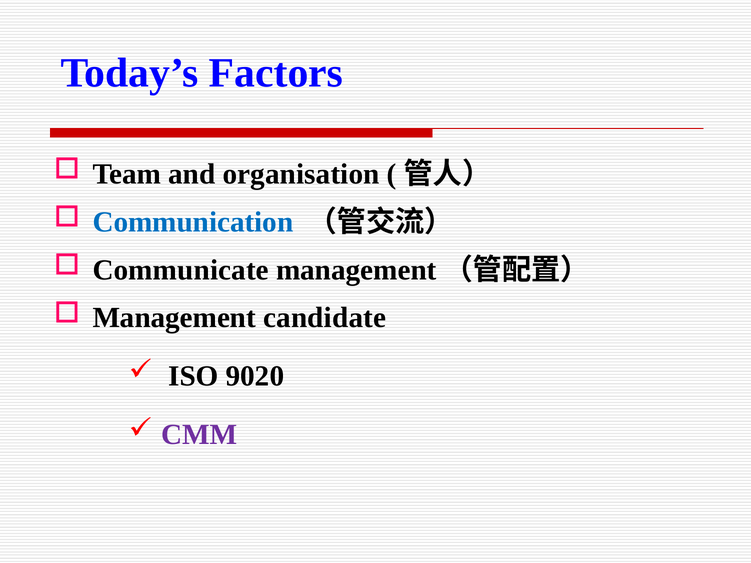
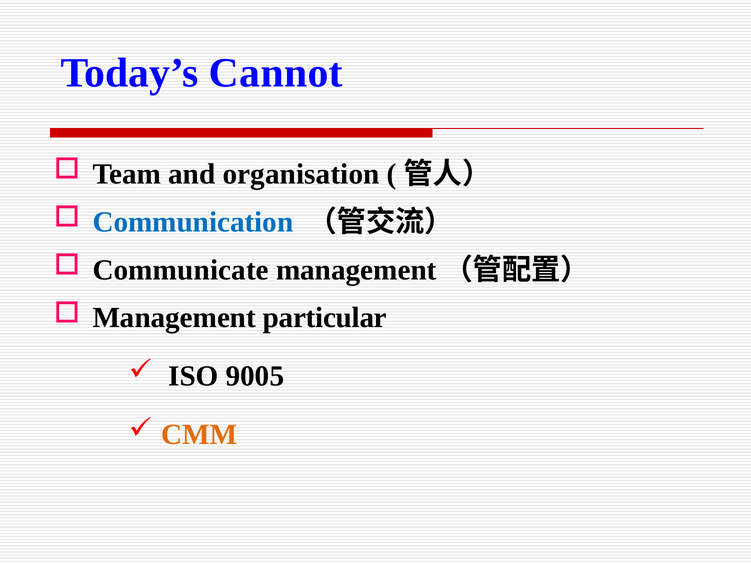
Factors: Factors -> Cannot (276, 73)
candidate: candidate -> particular (325, 318)
9020: 9020 -> 9005 (255, 376)
CMM colour: purple -> orange (199, 435)
